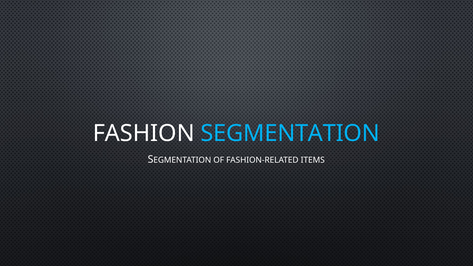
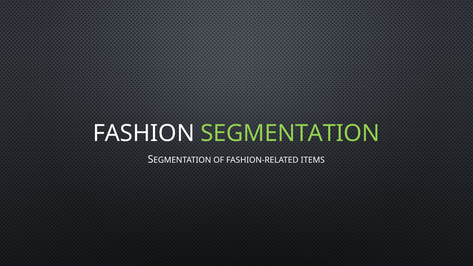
SEGMENTATION colour: light blue -> light green (290, 133)
